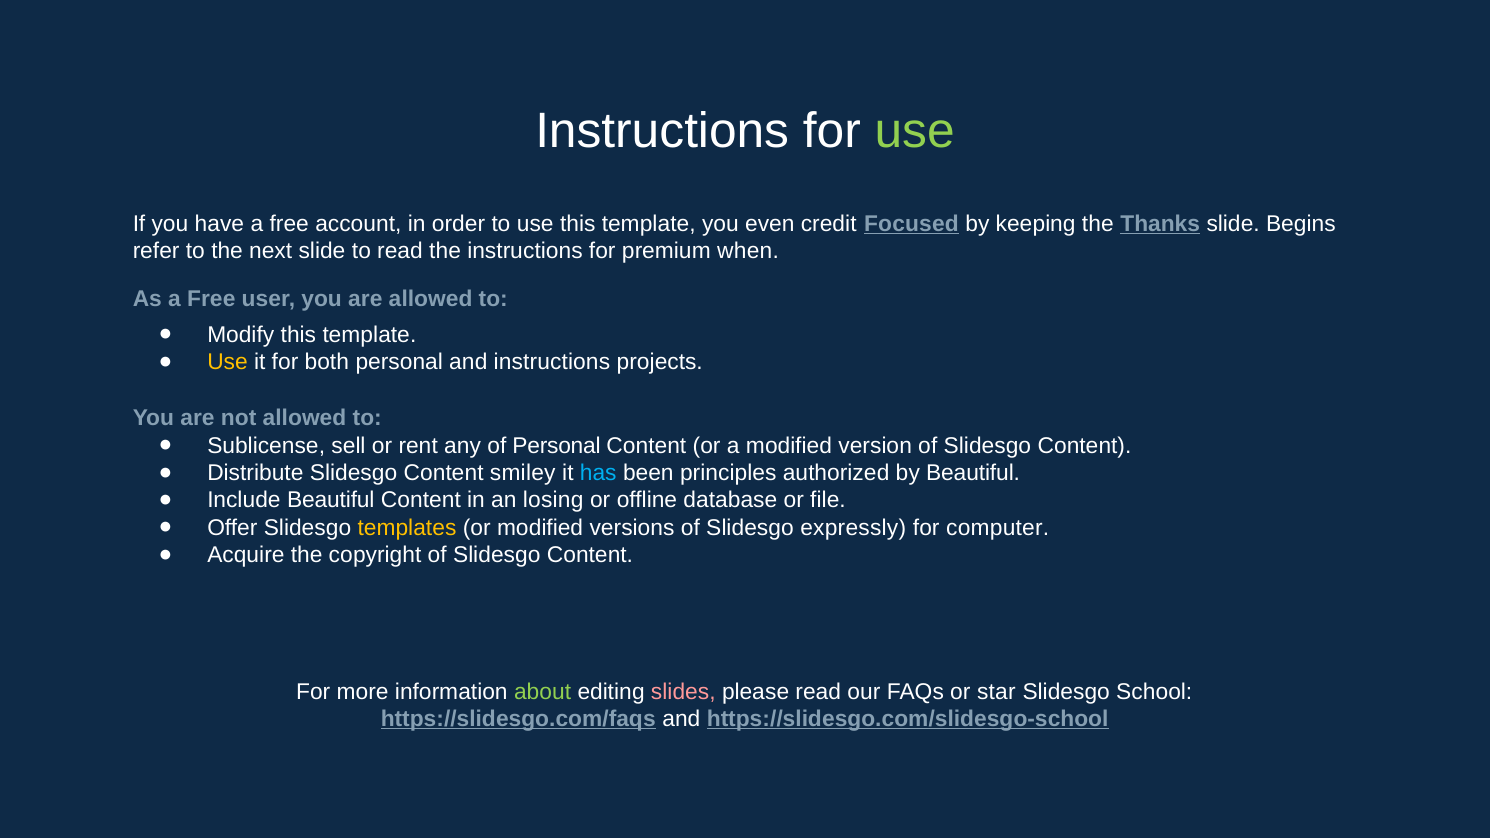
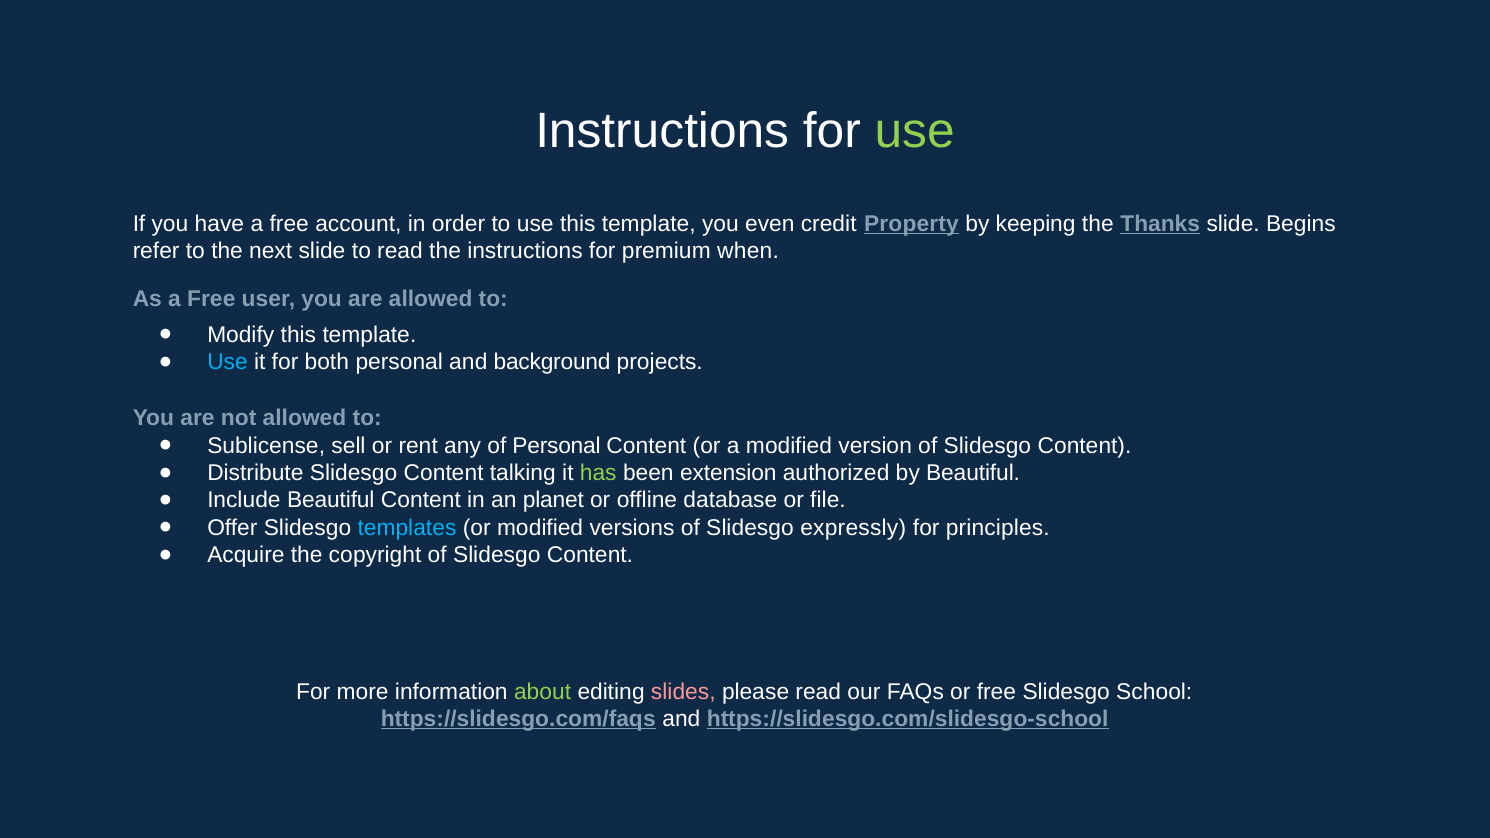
Focused: Focused -> Property (911, 224)
Use colour: yellow -> light blue (227, 362)
and instructions: instructions -> background (552, 362)
smiley: smiley -> talking (523, 473)
has colour: light blue -> light green (598, 473)
principles: principles -> extension (728, 473)
losing: losing -> planet (553, 500)
templates colour: yellow -> light blue (407, 528)
computer: computer -> principles (998, 528)
or star: star -> free (996, 692)
